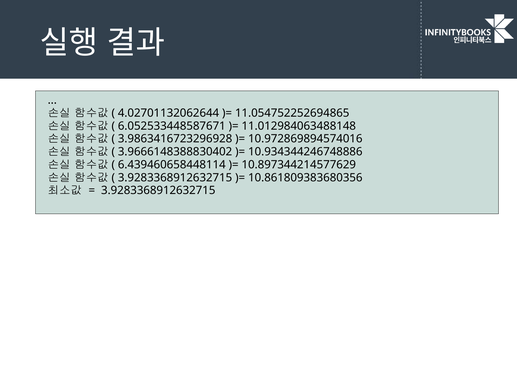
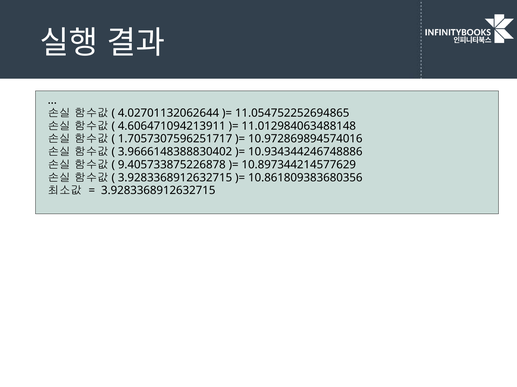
6.052533448587671: 6.052533448587671 -> 4.606471094213911 (172, 126)
3.9863416723296928: 3.9863416723296928 -> 1.7057307596251717 (175, 139)
6.439460658448114: 6.439460658448114 -> 9.405733875226878 (172, 165)
